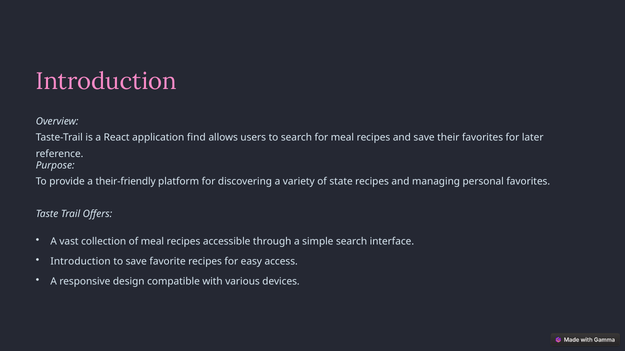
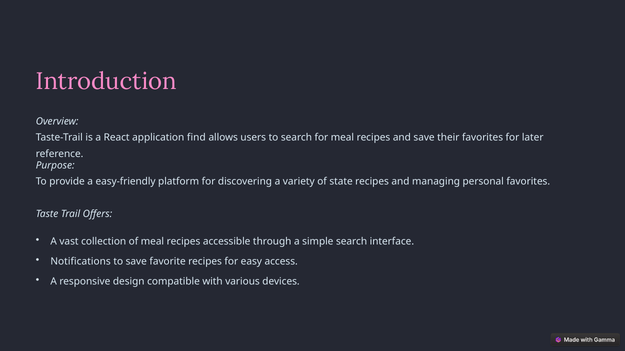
their-friendly: their-friendly -> easy-friendly (126, 182)
Introduction: Introduction -> Notifications (81, 262)
